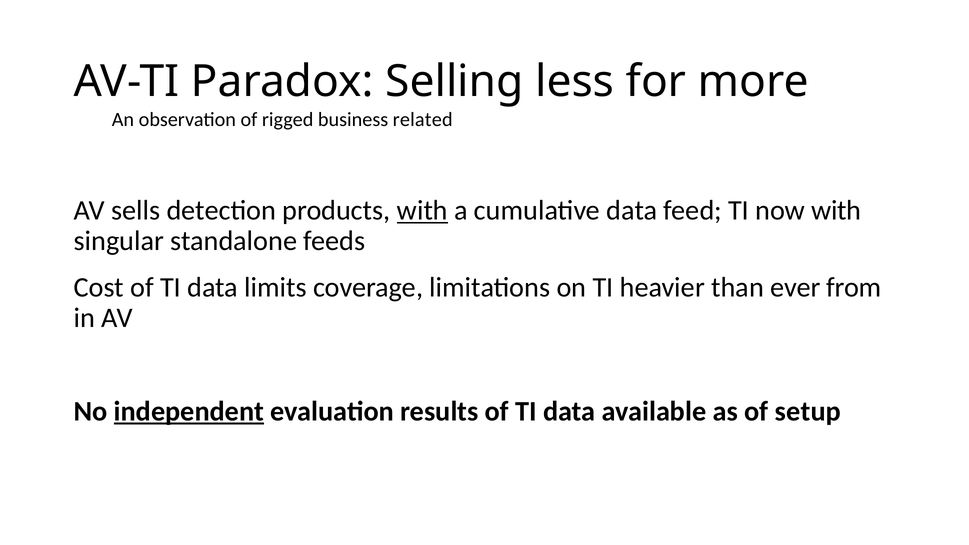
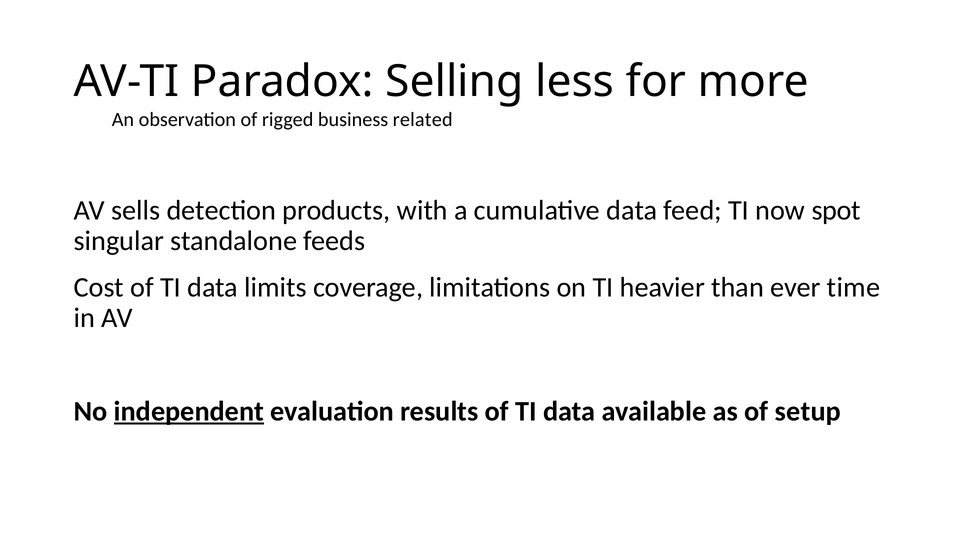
with underline: present -> none (422, 210)
now with: with -> spot (836, 210)
from: from -> time (854, 288)
